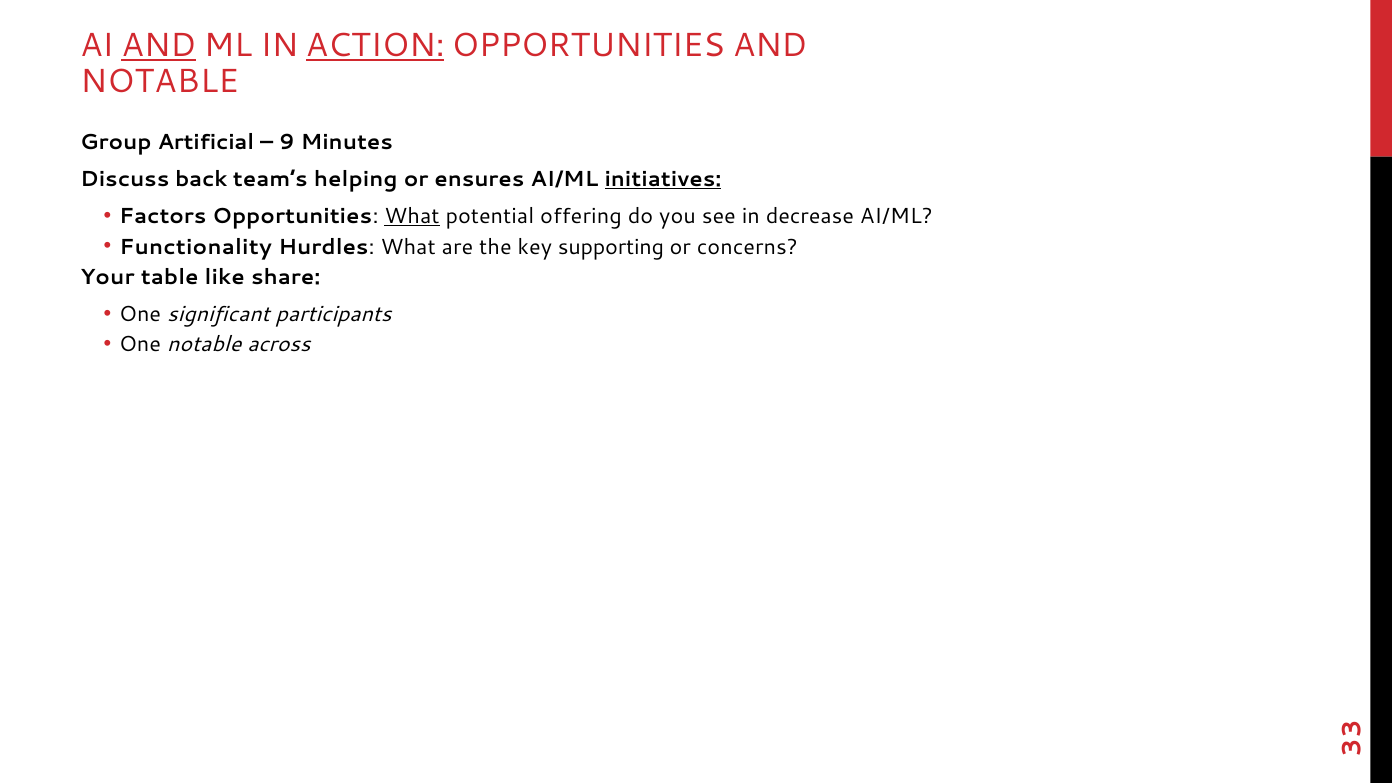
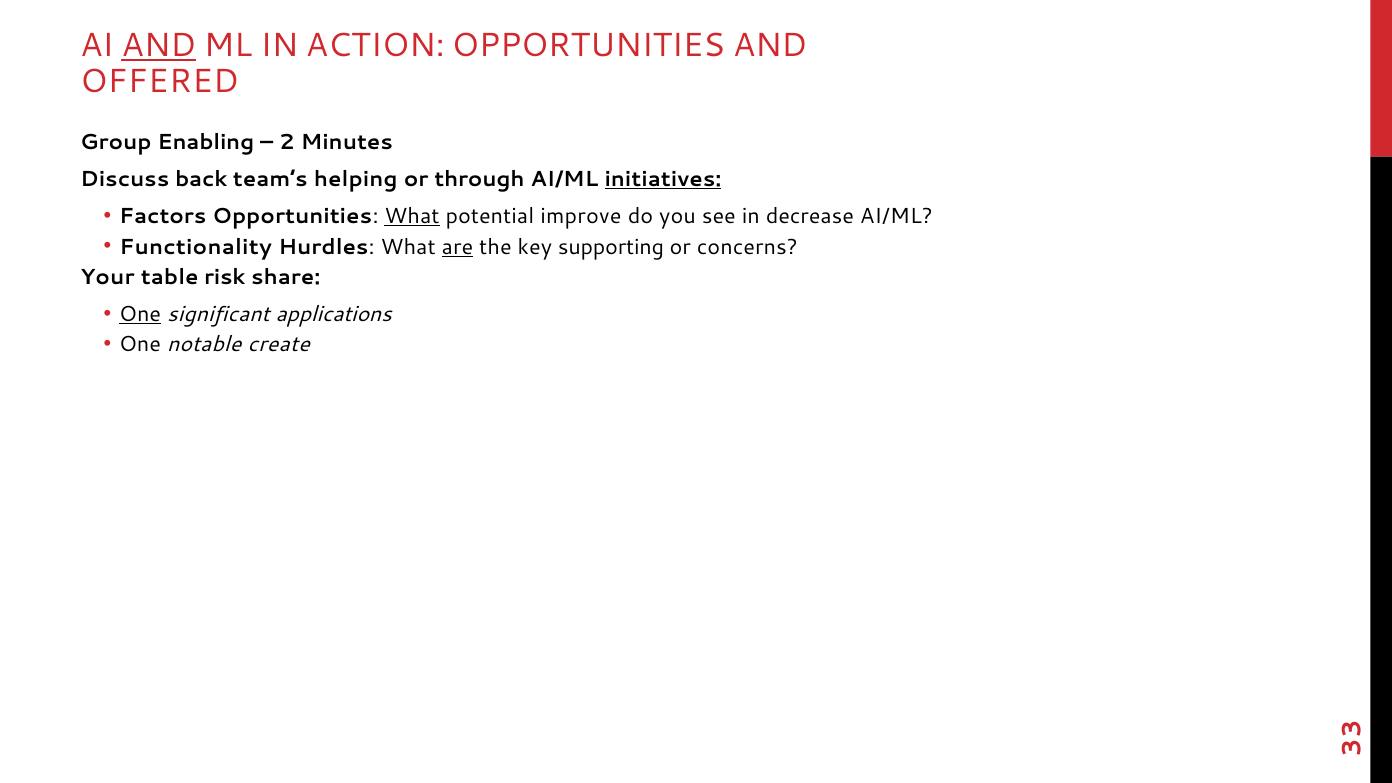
ACTION underline: present -> none (375, 46)
NOTABLE: NOTABLE -> OFFERED (160, 82)
Artificial: Artificial -> Enabling (206, 142)
9: 9 -> 2 (287, 142)
ensures: ensures -> through (479, 179)
offering: offering -> improve (581, 216)
are underline: none -> present (457, 247)
like: like -> risk (225, 277)
One underline: none -> present (140, 314)
participants: participants -> applications (334, 314)
across: across -> create (279, 345)
